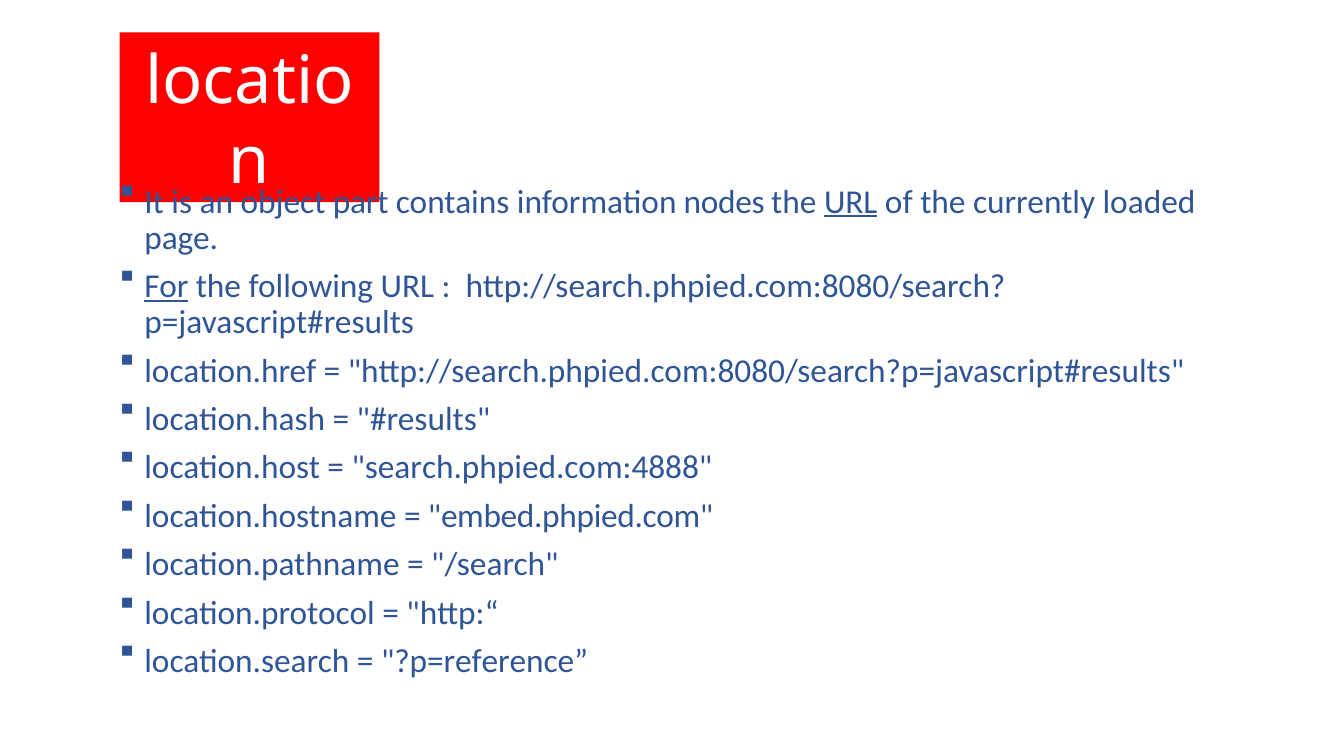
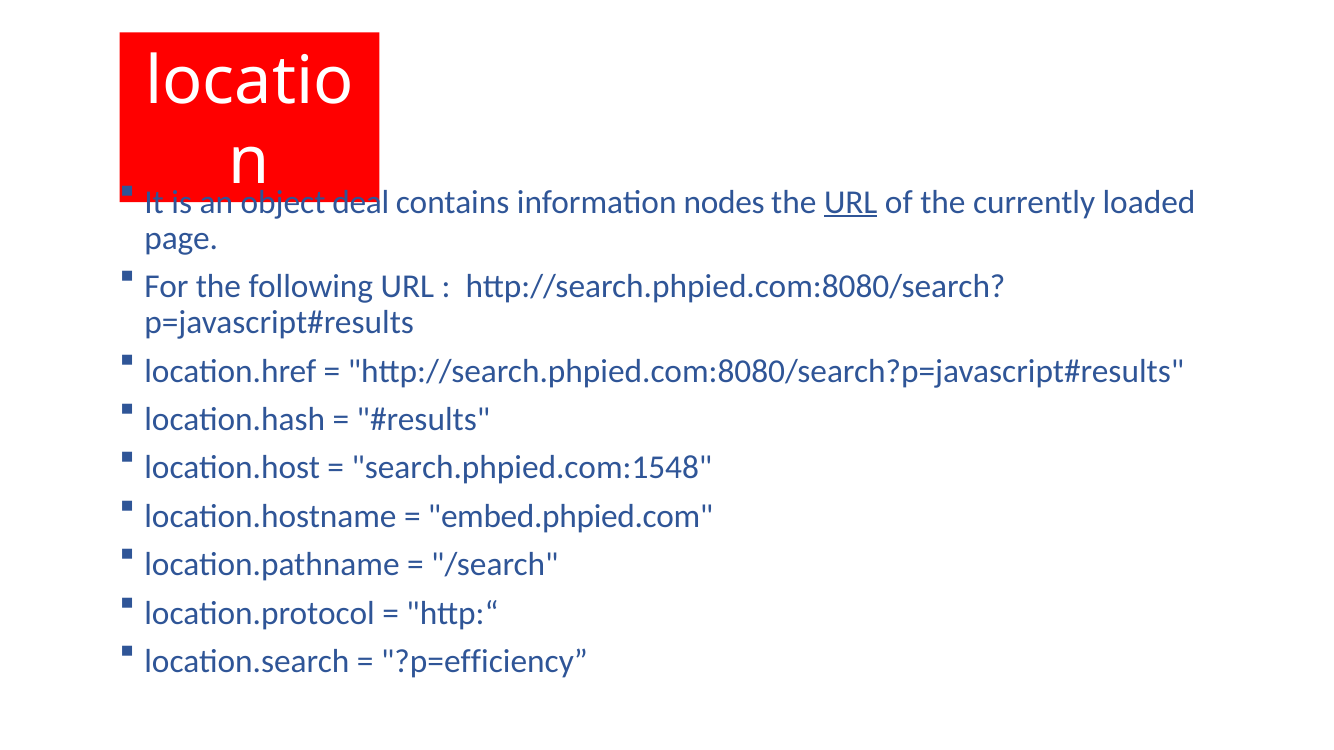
part: part -> deal (361, 202)
For underline: present -> none (166, 287)
search.phpied.com:4888: search.phpied.com:4888 -> search.phpied.com:1548 (532, 468)
?p=reference: ?p=reference -> ?p=efficiency (484, 662)
